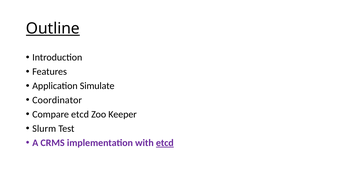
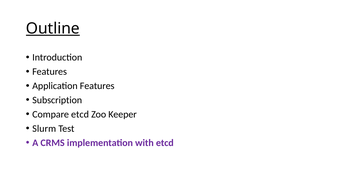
Application Simulate: Simulate -> Features (97, 86)
Coordinator: Coordinator -> Subscription (57, 100)
etcd underline: present -> none (165, 143)
